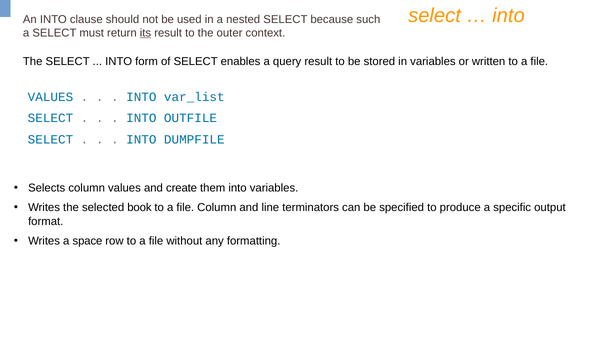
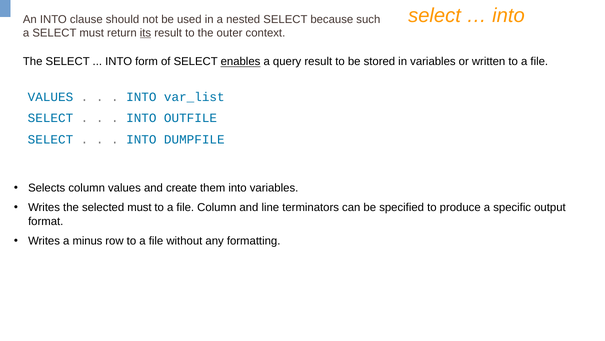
enables underline: none -> present (241, 62)
selected book: book -> must (139, 207)
space: space -> minus (87, 241)
